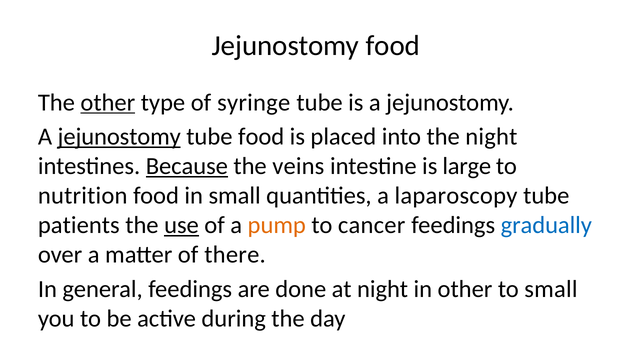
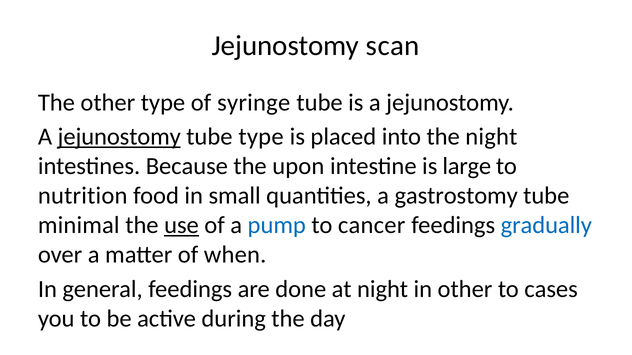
Jejunostomy food: food -> scan (393, 46)
other underline: present -> none (108, 103)
tube food: food -> type (261, 137)
Because underline: present -> none (187, 167)
veins: veins -> upon (298, 167)
laparoscopy: laparoscopy -> gastrostomy (456, 196)
patients: patients -> minimal (79, 226)
pump colour: orange -> blue (277, 226)
there: there -> when (235, 255)
to small: small -> cases (551, 290)
